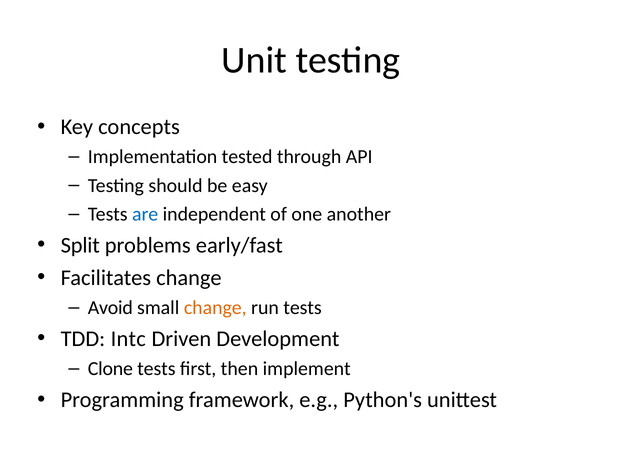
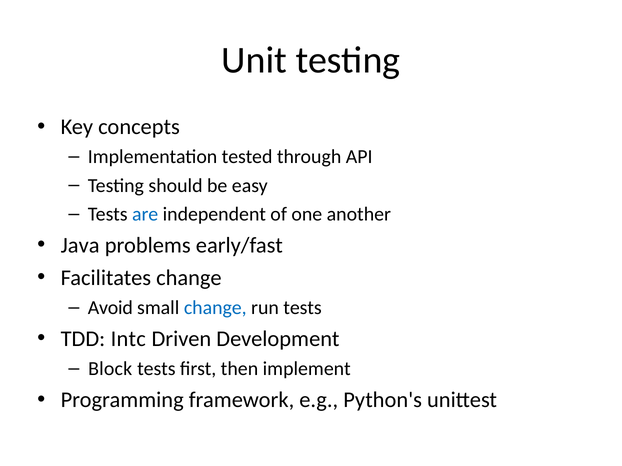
Split: Split -> Java (80, 246)
change colour: orange -> blue (215, 308)
Clone: Clone -> Block (110, 369)
